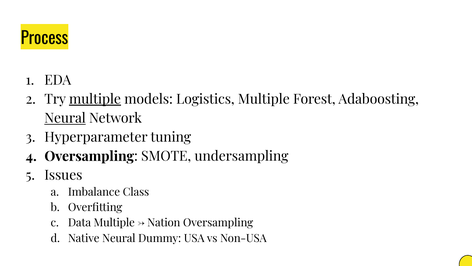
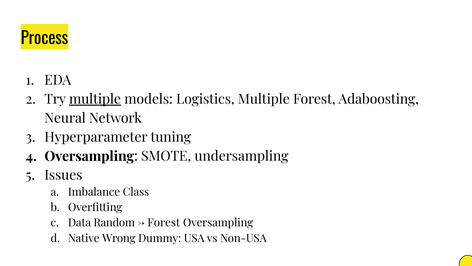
Neural underline: present -> none (65, 118)
Data Multiple: Multiple -> Random (114, 223)
Nation: Nation -> Forest (164, 223)
Native Neural: Neural -> Wrong (119, 238)
